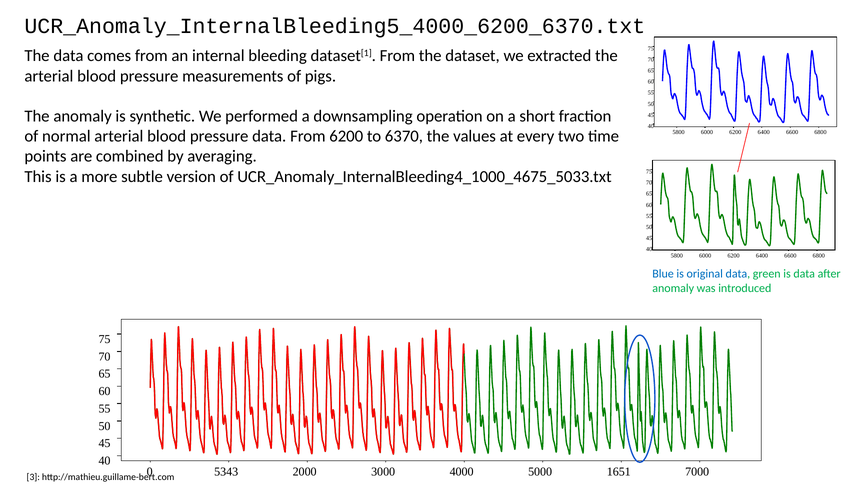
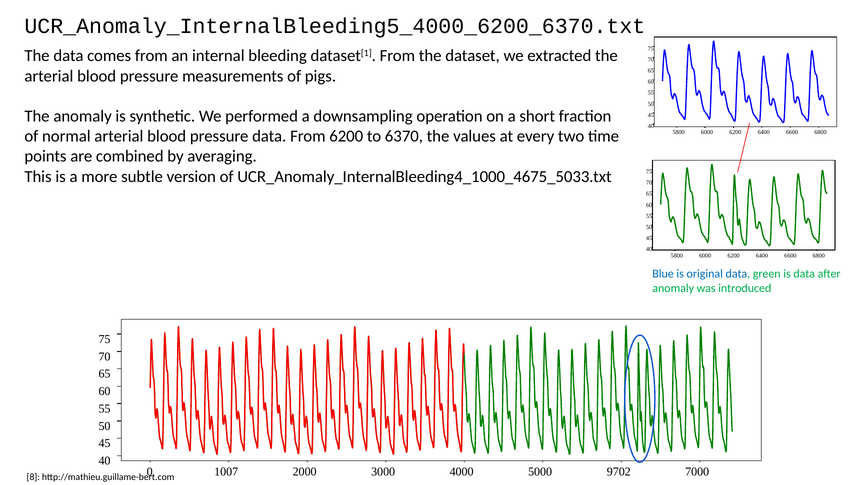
5343: 5343 -> 1007 (226, 472)
1651: 1651 -> 9702 (619, 472)
3: 3 -> 8 (33, 477)
